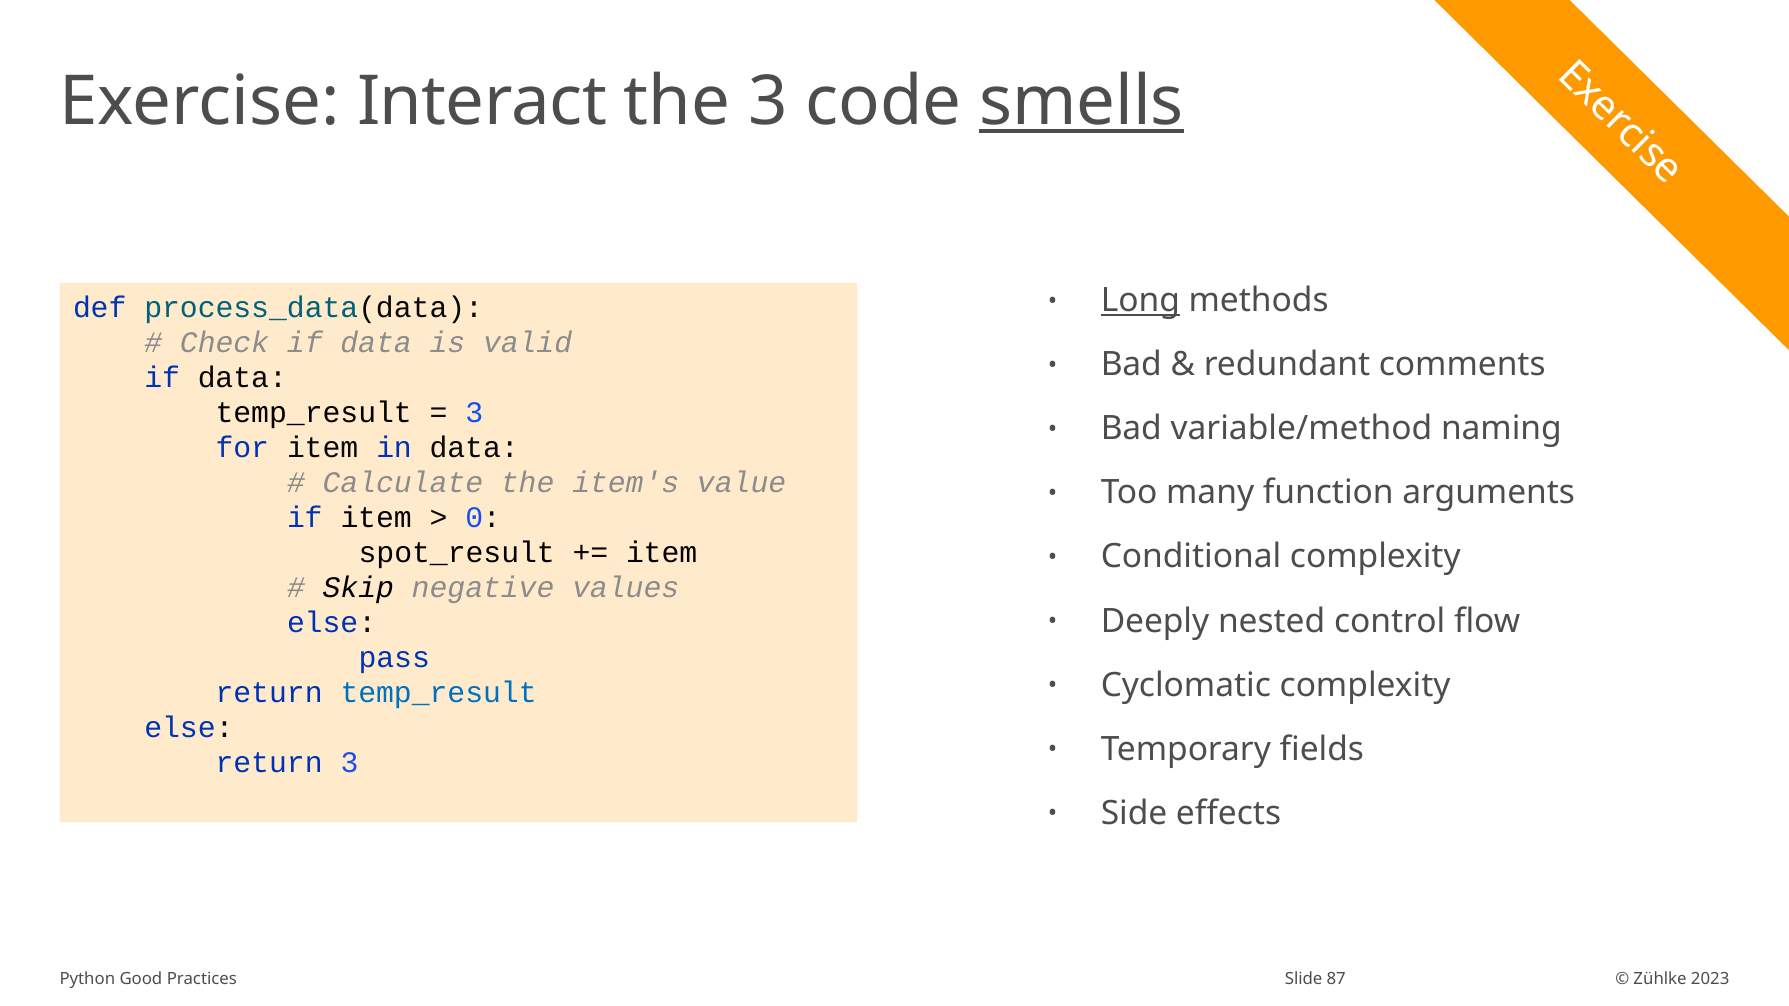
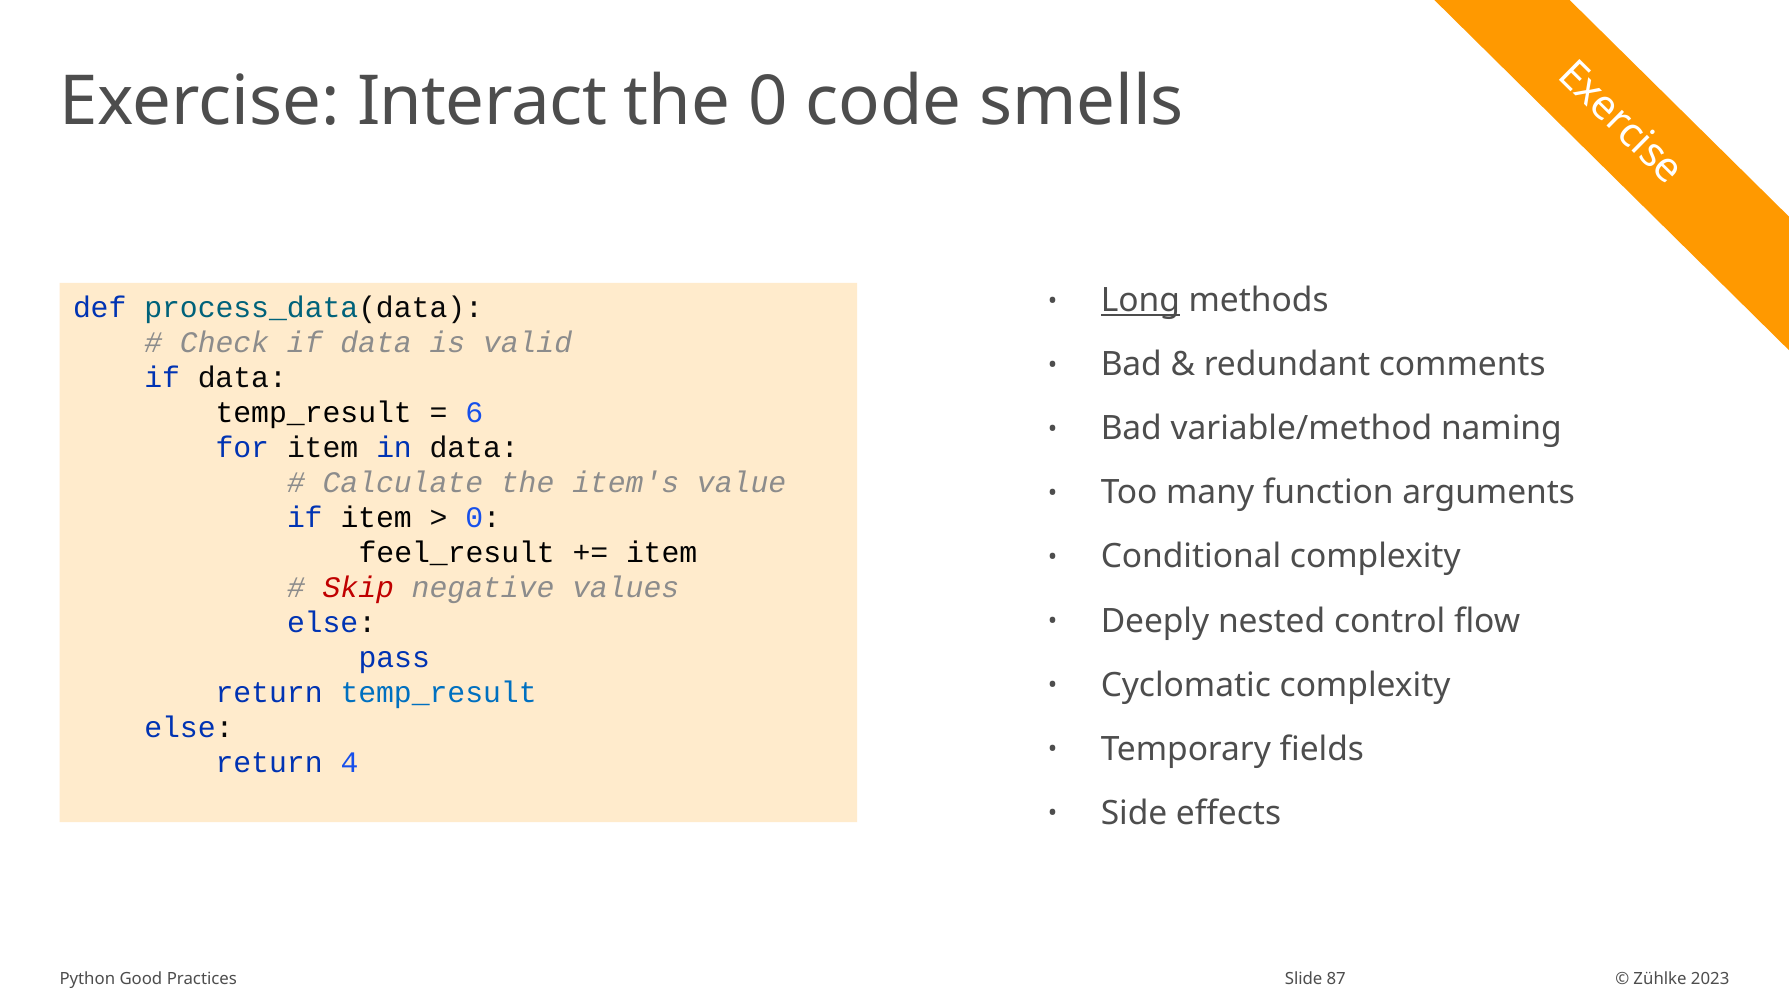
the 3: 3 -> 0 (768, 102)
smells underline: present -> none (1082, 102)
3: 3 -> 6 (474, 413)
spot_result: spot_result -> feel_result (457, 553)
Skip colour: black -> red (358, 588)
return 3: 3 -> 4 (349, 763)
